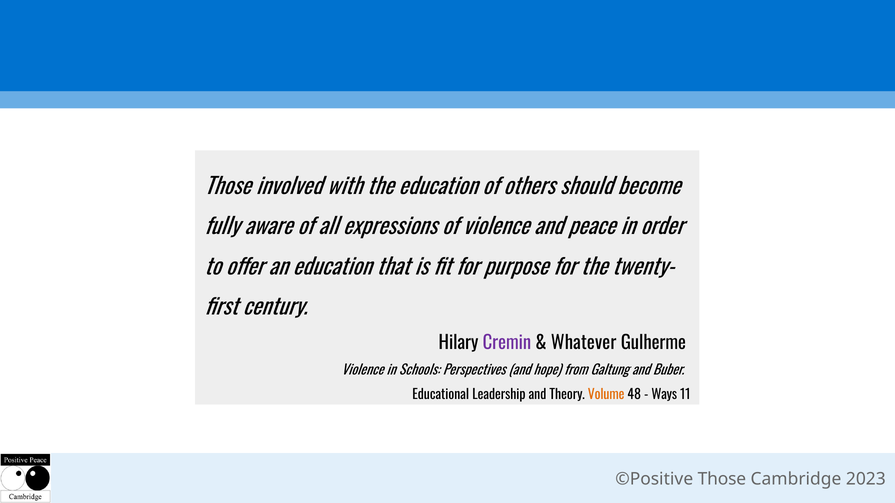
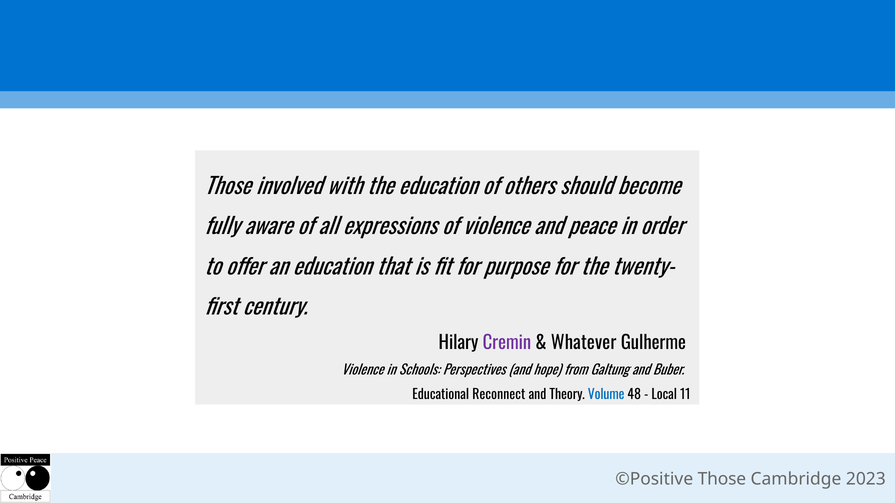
Leadership: Leadership -> Reconnect (499, 395)
Volume colour: orange -> blue (606, 395)
Ways: Ways -> Local (664, 395)
